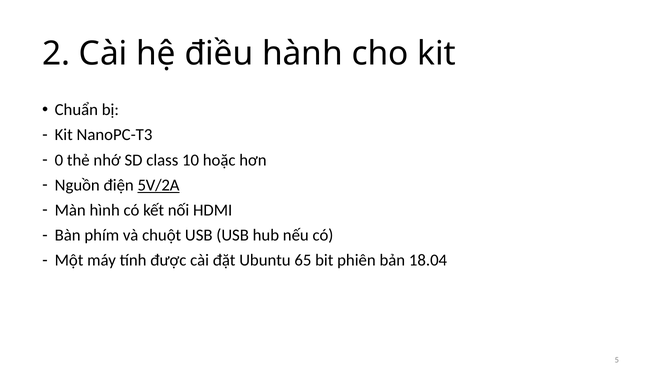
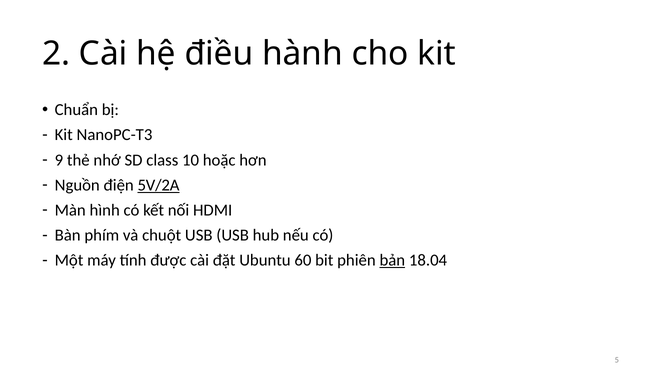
0: 0 -> 9 (59, 160)
65: 65 -> 60 (303, 260)
bản underline: none -> present (392, 260)
